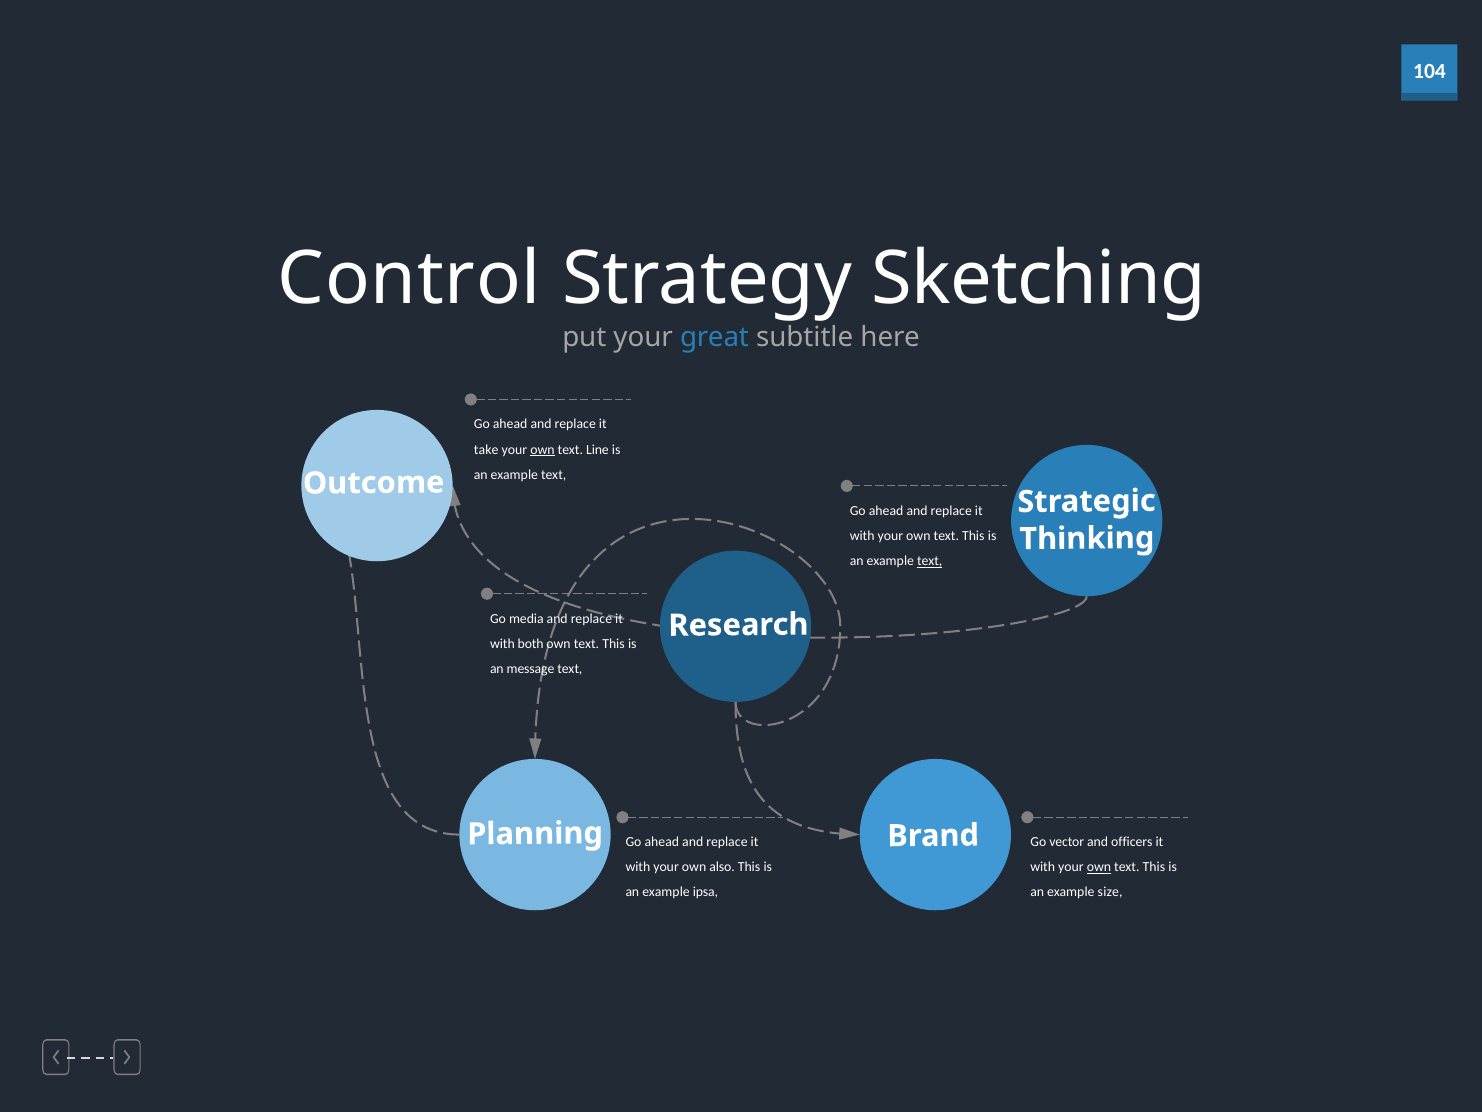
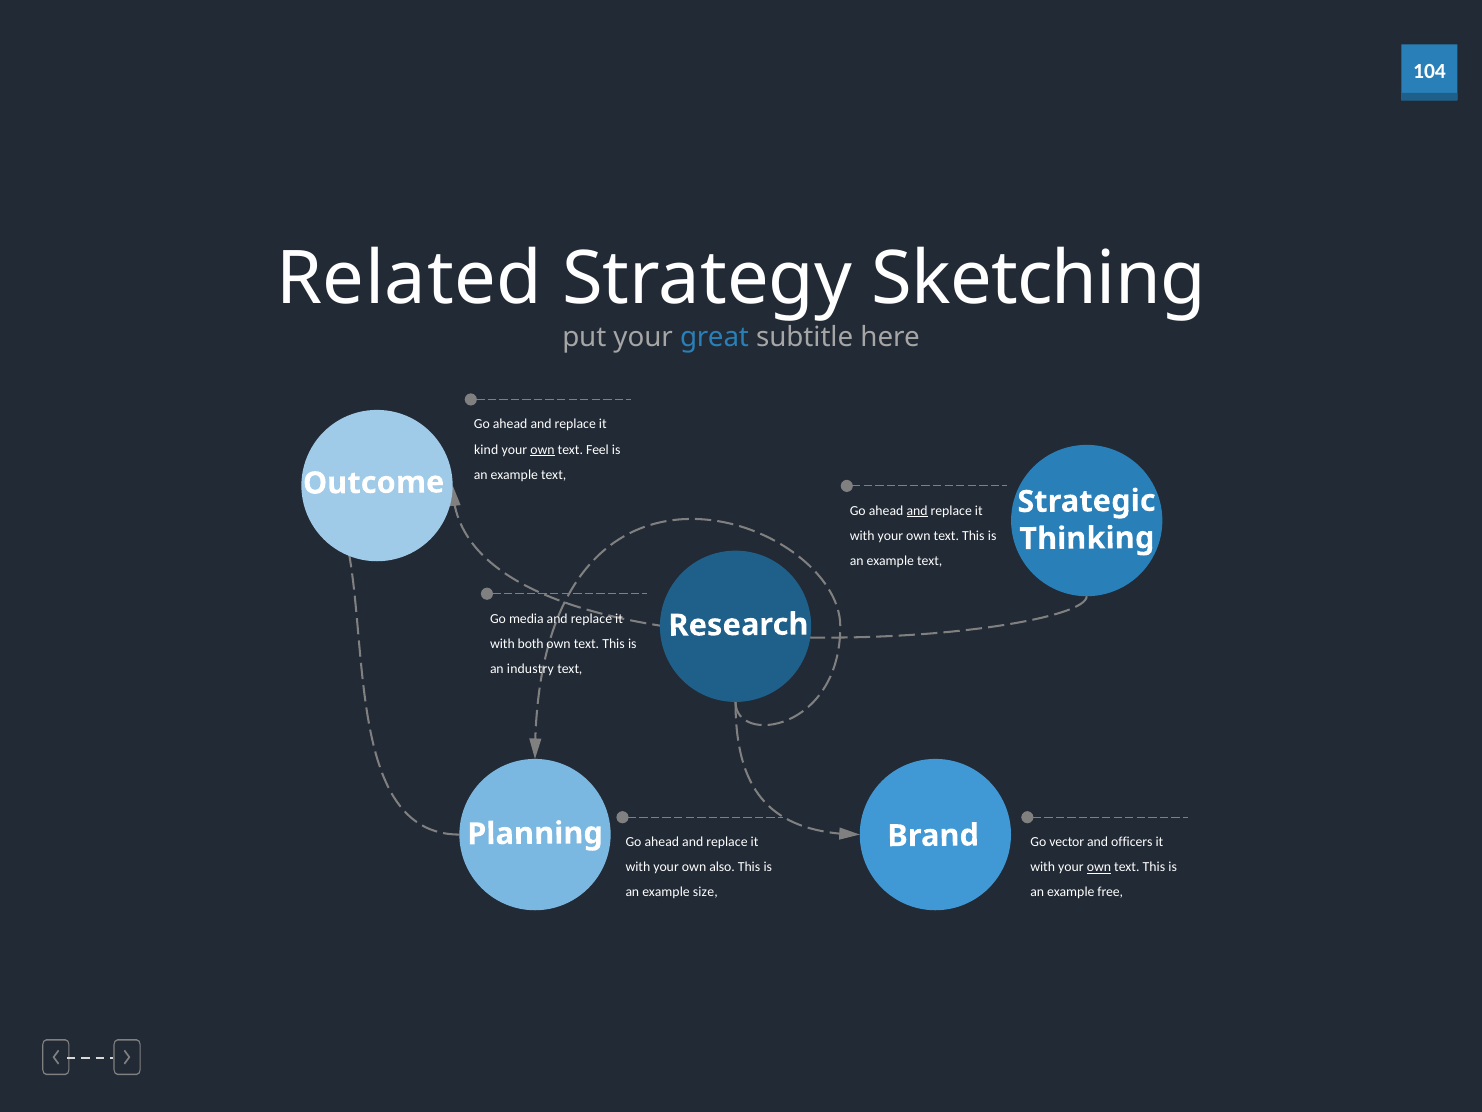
Control: Control -> Related (409, 279)
take: take -> kind (486, 449)
Line: Line -> Feel (597, 449)
and underline: none -> present (917, 511)
text underline: present -> none (930, 561)
message: message -> industry (530, 669)
ipsa: ipsa -> size (705, 892)
size: size -> free (1110, 892)
